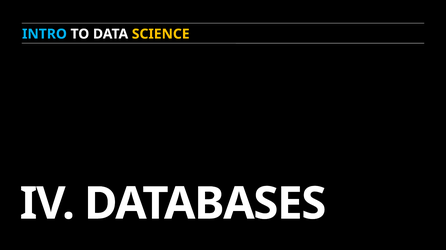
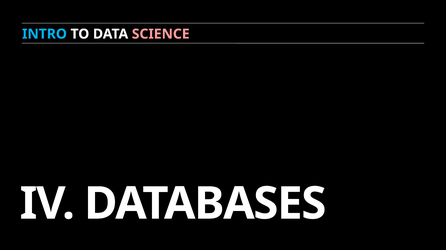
SCIENCE colour: yellow -> pink (161, 34)
